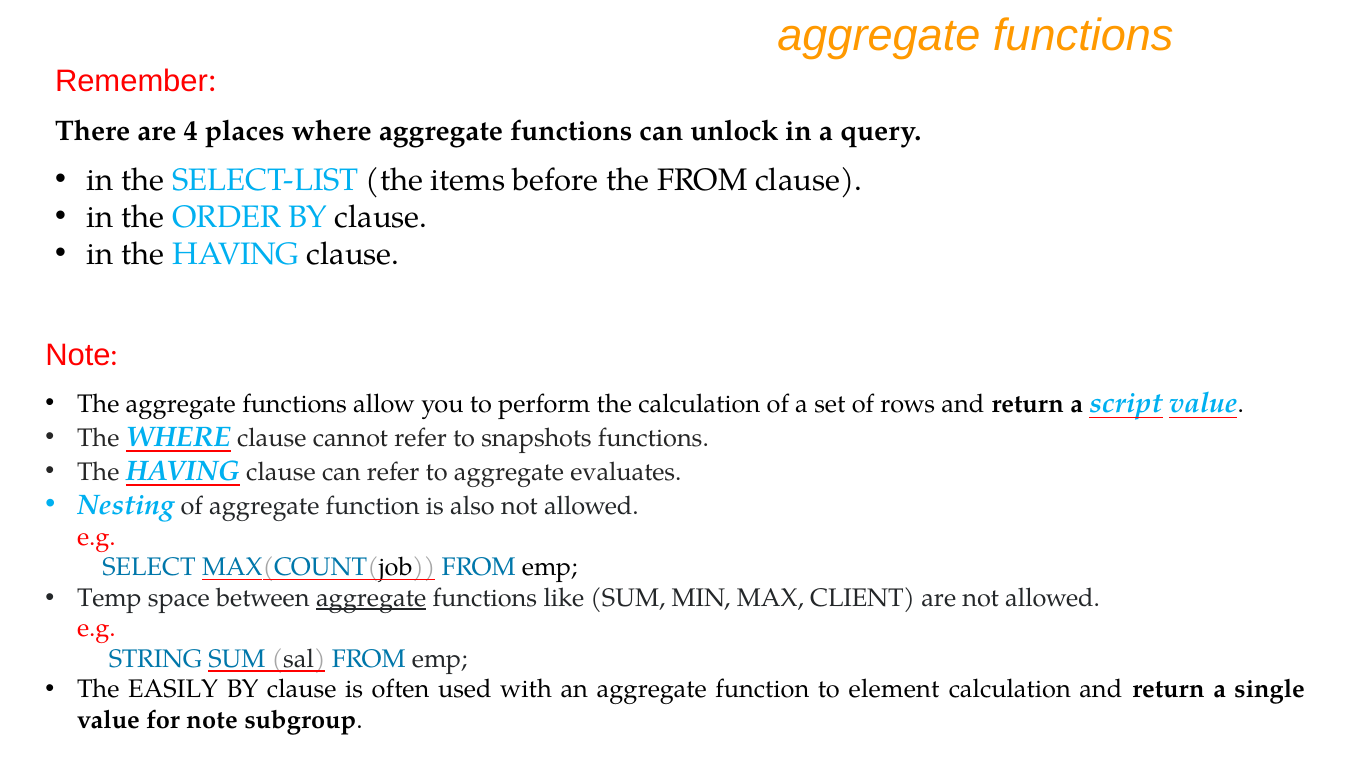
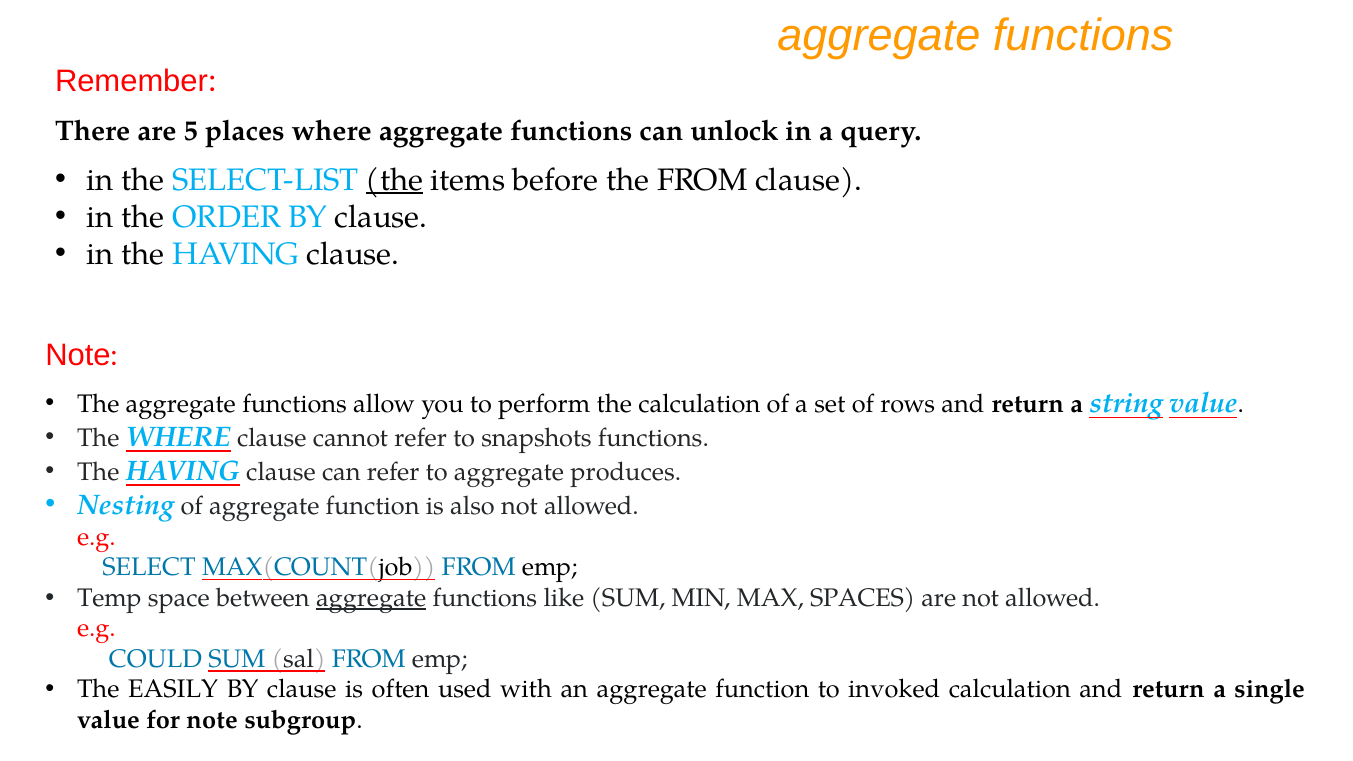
4: 4 -> 5 (191, 131)
the underline: none -> present (395, 180)
script: script -> string (1126, 404)
evaluates: evaluates -> produces (626, 472)
CLIENT: CLIENT -> SPACES (863, 598)
STRING: STRING -> COULD (155, 659)
element: element -> invoked (894, 689)
